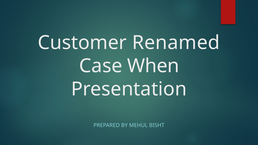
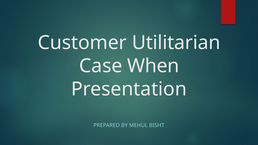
Renamed: Renamed -> Utilitarian (176, 43)
